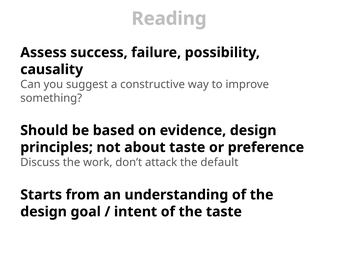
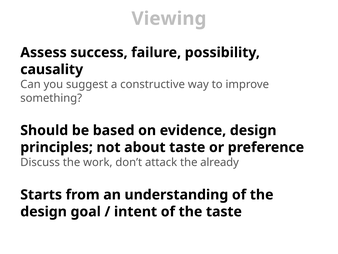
Reading: Reading -> Viewing (169, 19)
default: default -> already (220, 162)
